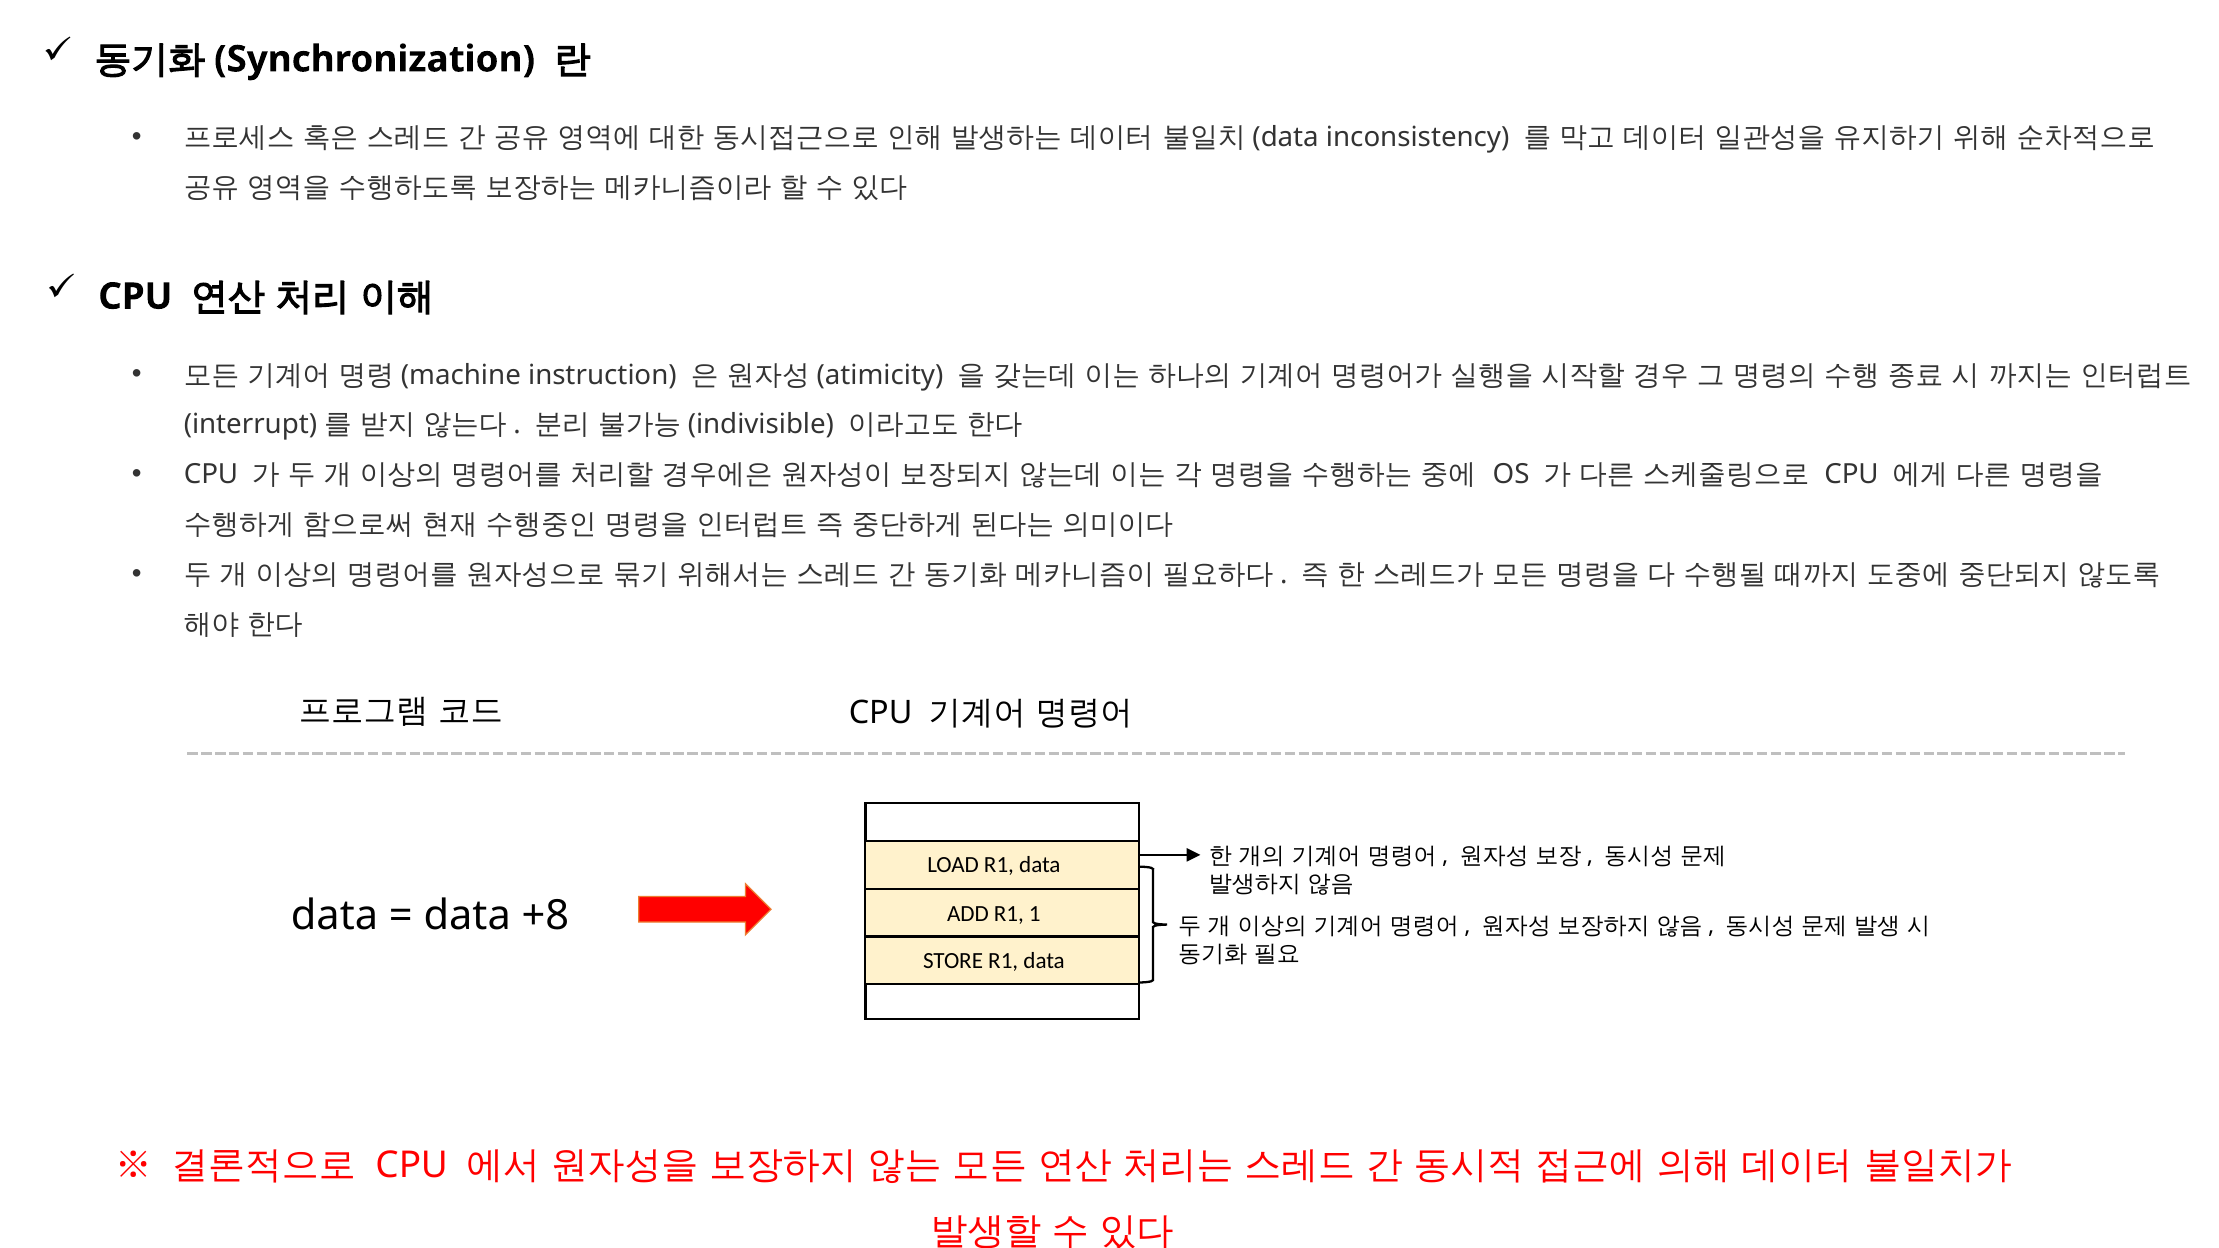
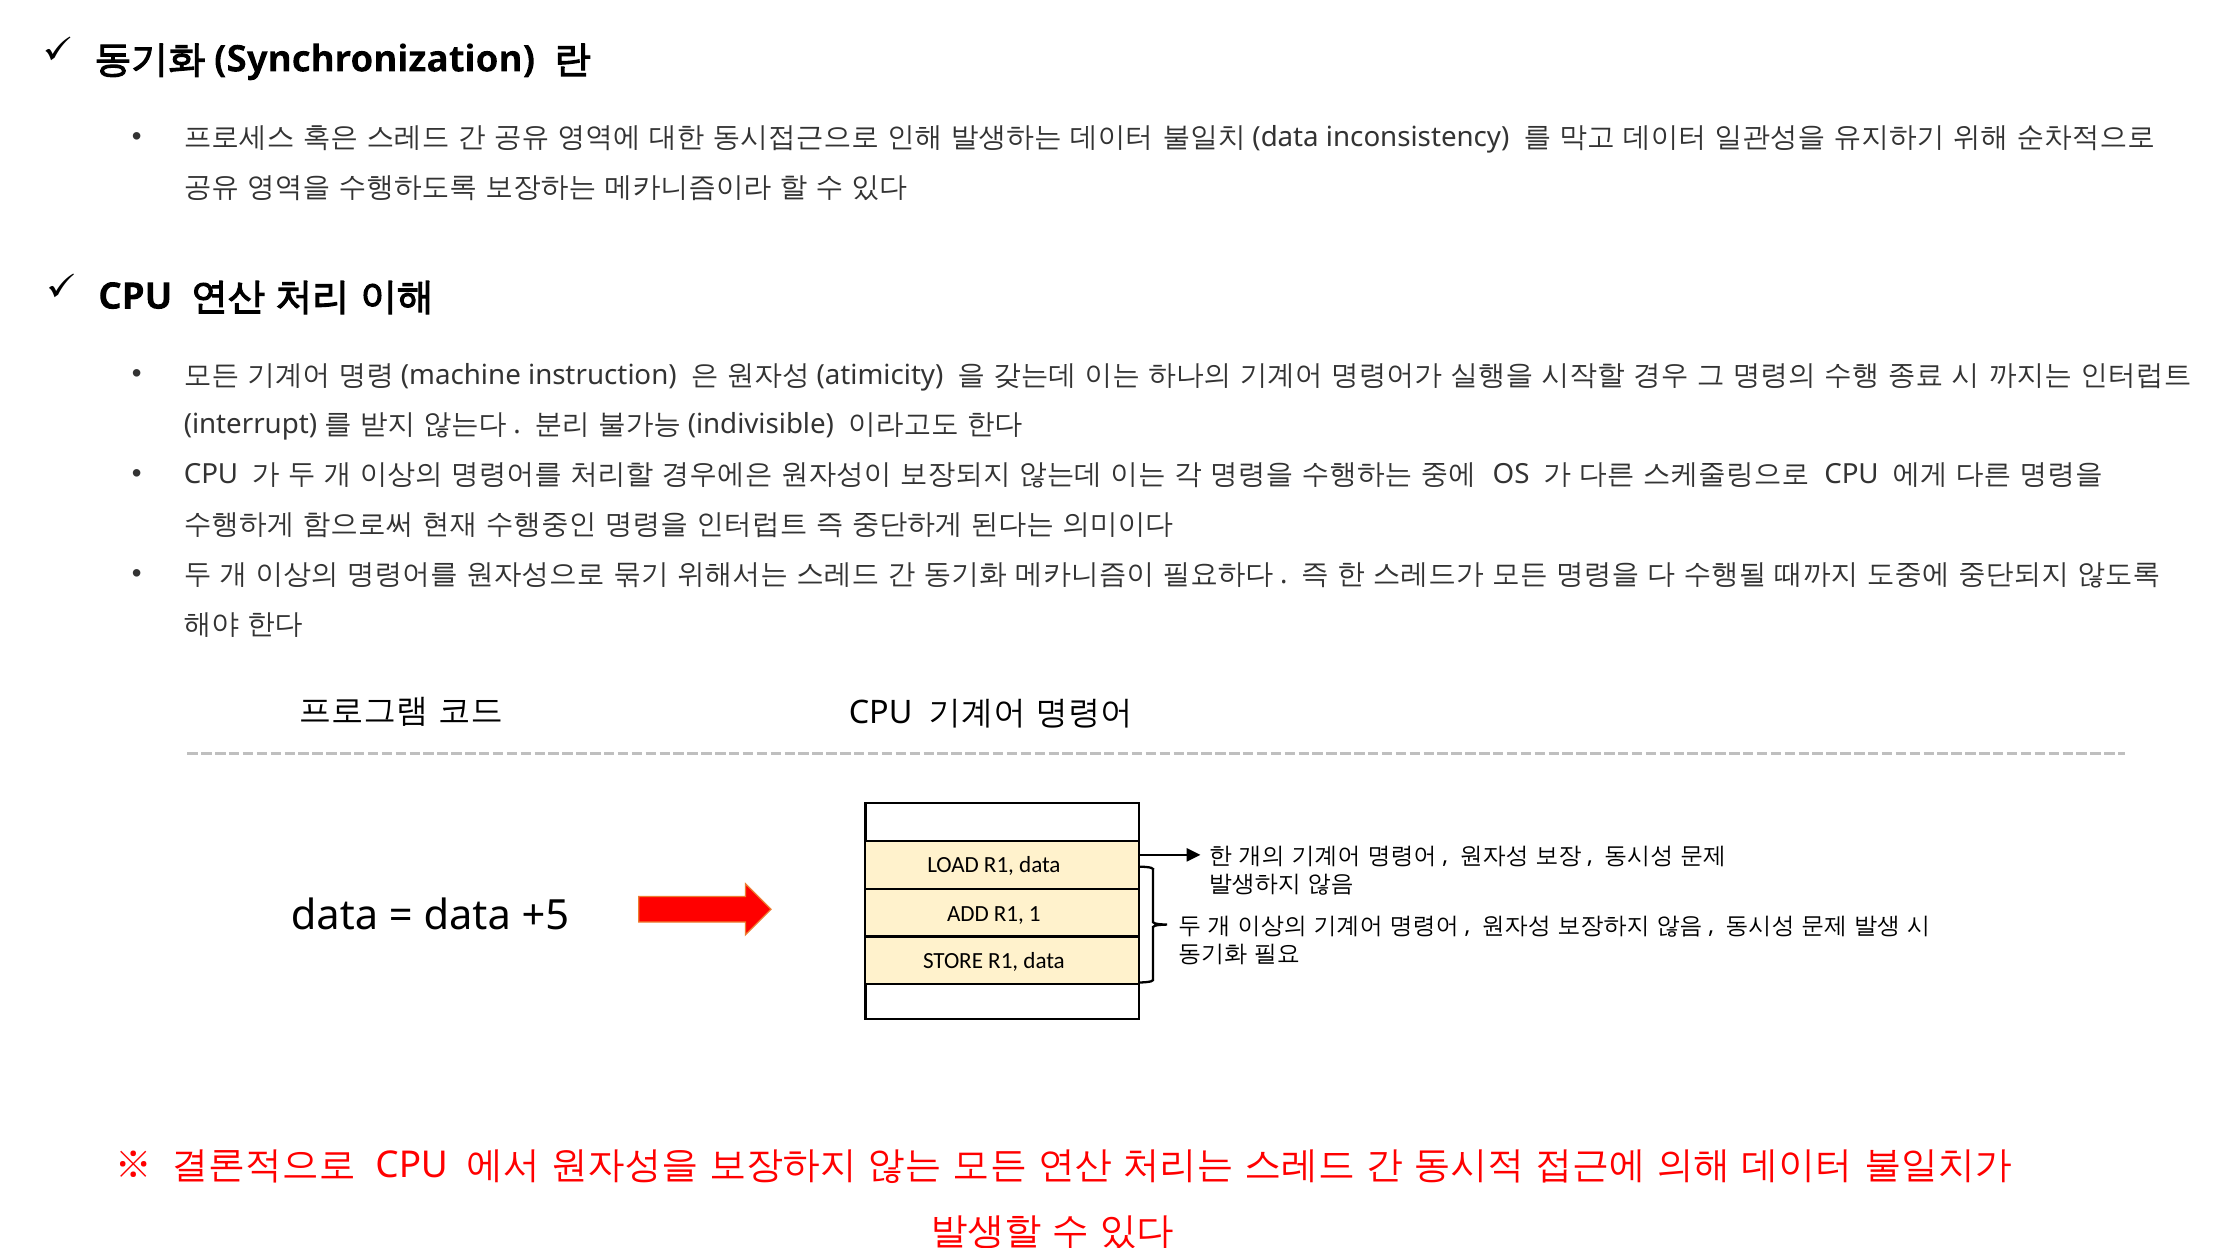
+8: +8 -> +5 (545, 916)
